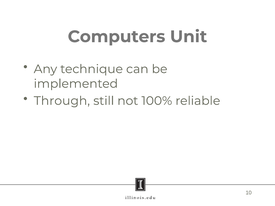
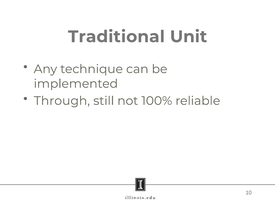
Computers: Computers -> Traditional (116, 37)
